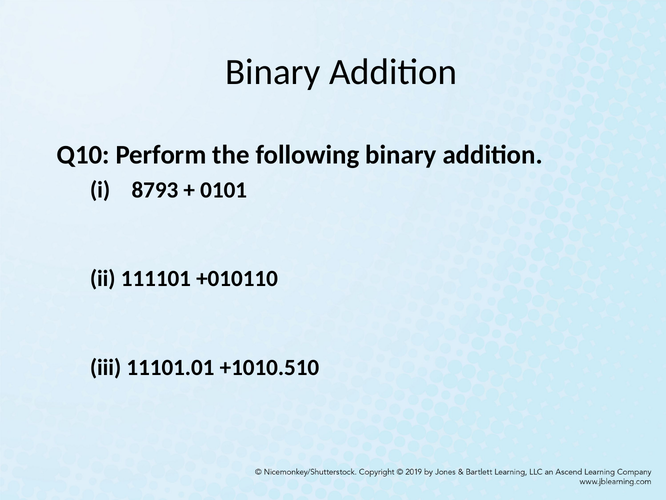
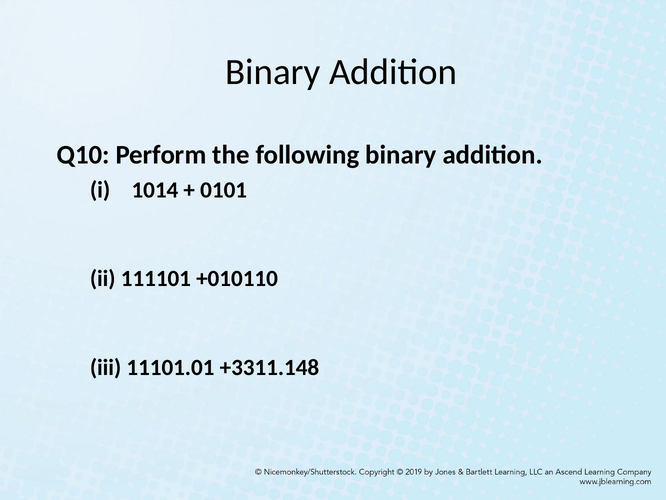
8793: 8793 -> 1014 (155, 190)
+1010.510: +1010.510 -> +3311.148 (269, 367)
